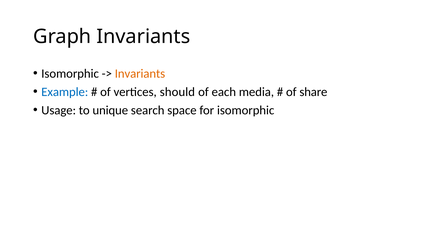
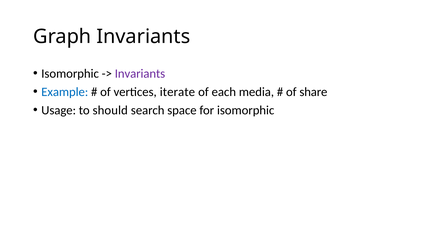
Invariants colour: orange -> purple (140, 74)
should: should -> iterate (177, 92)
unique: unique -> should (110, 110)
